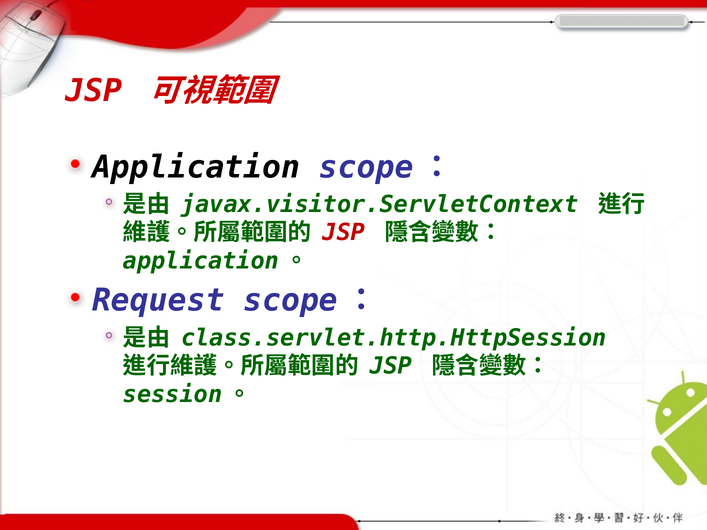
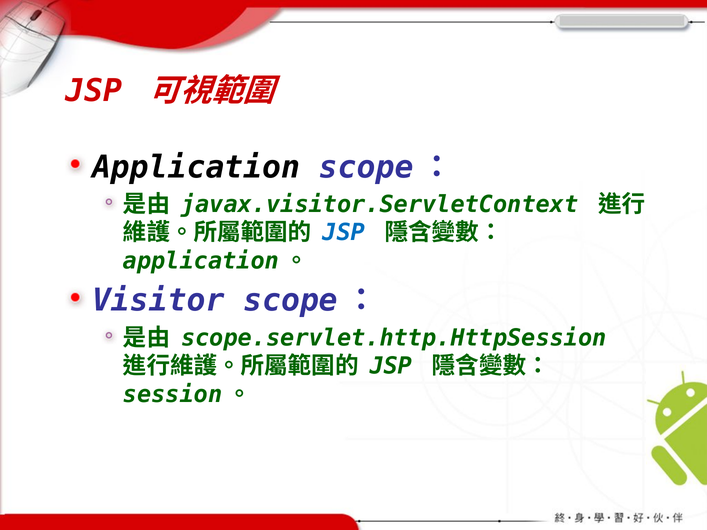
JSP colour: red -> blue (344, 233)
Request: Request -> Visitor (158, 301)
class.servlet.http.HttpSession: class.servlet.http.HttpSession -> scope.servlet.http.HttpSession (394, 338)
